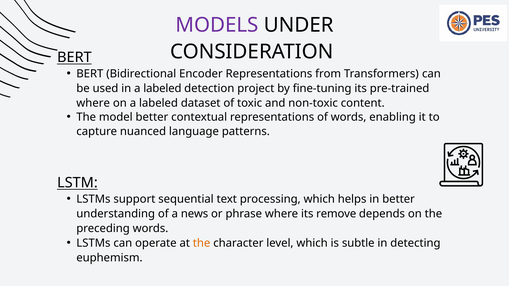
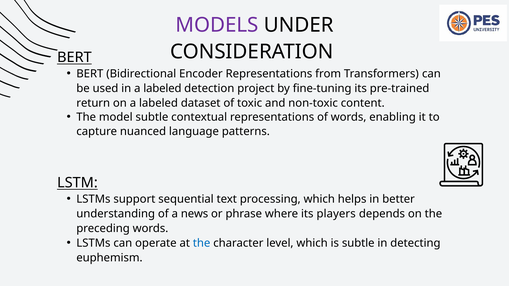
where: where -> return (93, 103)
model better: better -> subtle (152, 117)
remove: remove -> players (336, 214)
the colour: orange -> blue (202, 243)
